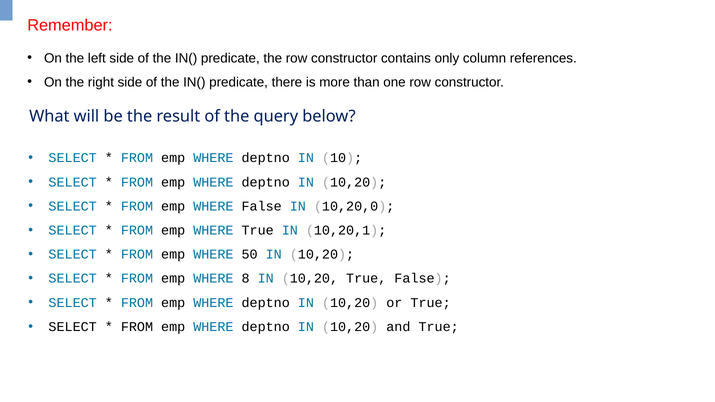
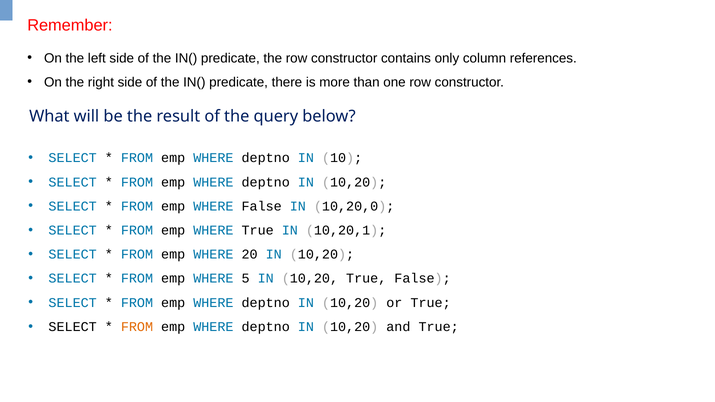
50: 50 -> 20 (250, 255)
8: 8 -> 5 (246, 279)
FROM colour: black -> orange (137, 327)
